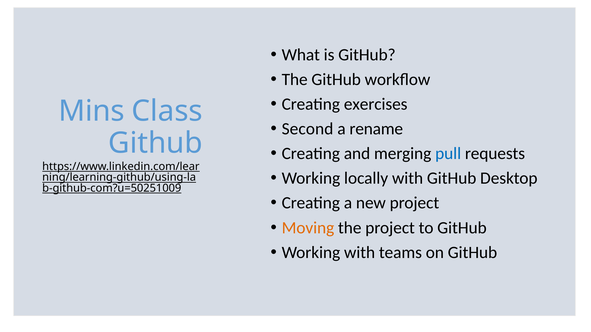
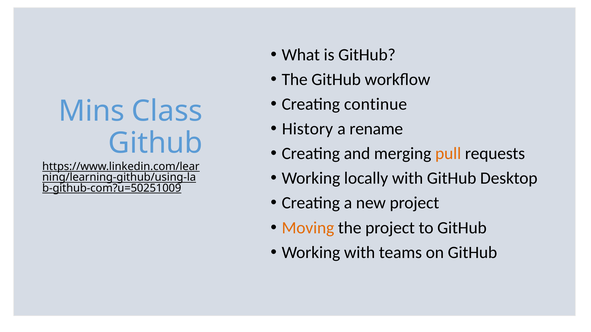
exercises: exercises -> continue (376, 104)
Second: Second -> History (307, 129)
pull colour: blue -> orange (448, 154)
